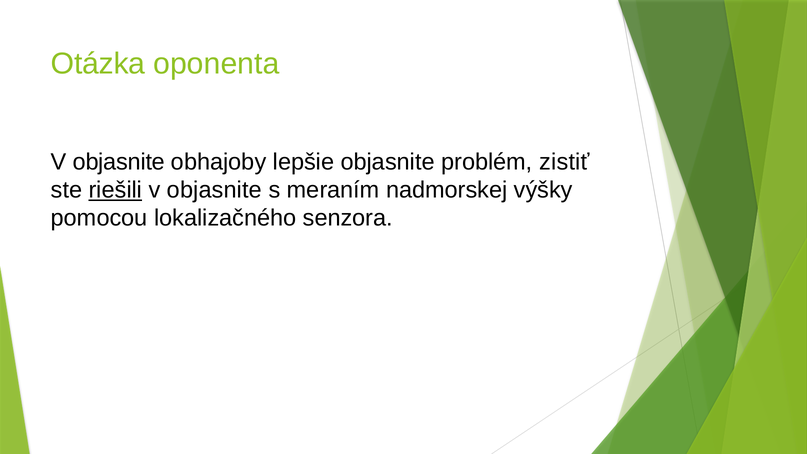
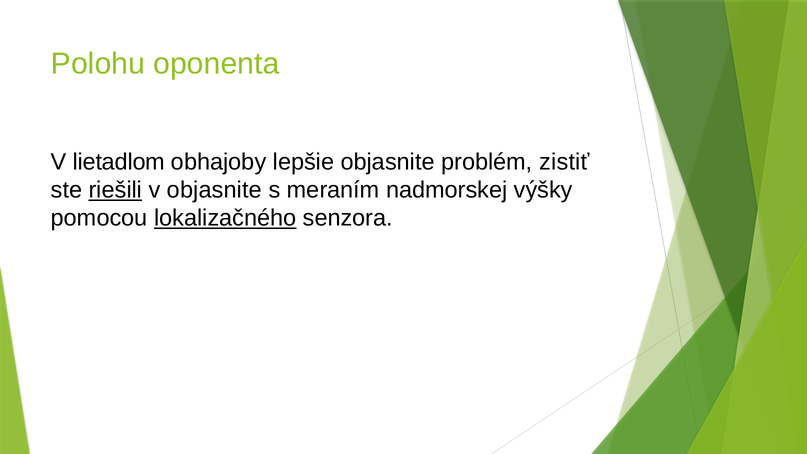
Otázka: Otázka -> Polohu (98, 64)
objasnite: objasnite -> lietadlom (119, 162)
lokalizačného underline: none -> present (225, 218)
